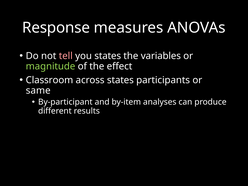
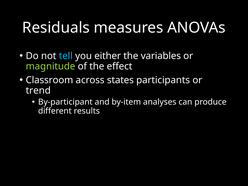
Response: Response -> Residuals (56, 28)
tell colour: pink -> light blue (66, 56)
you states: states -> either (108, 56)
same: same -> trend (38, 91)
